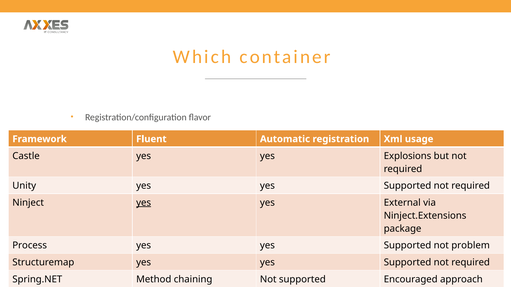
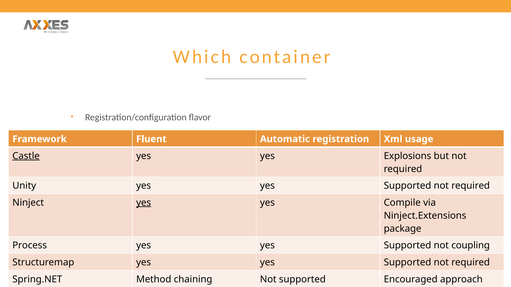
Castle underline: none -> present (26, 156)
External: External -> Compile (402, 203)
problem: problem -> coupling (471, 246)
